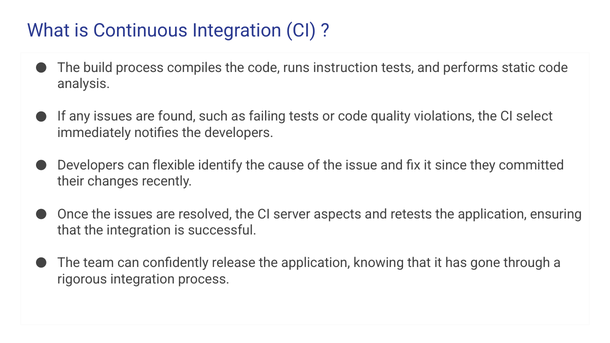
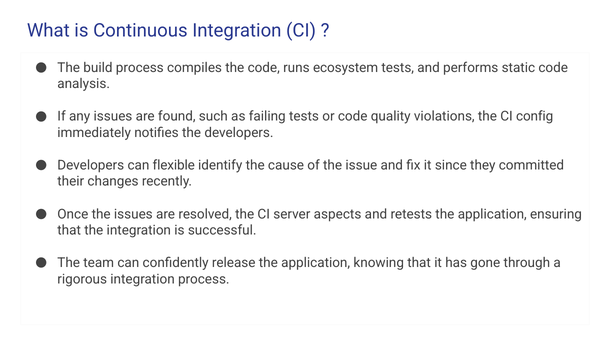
instruction: instruction -> ecosystem (346, 68)
select: select -> config (535, 117)
